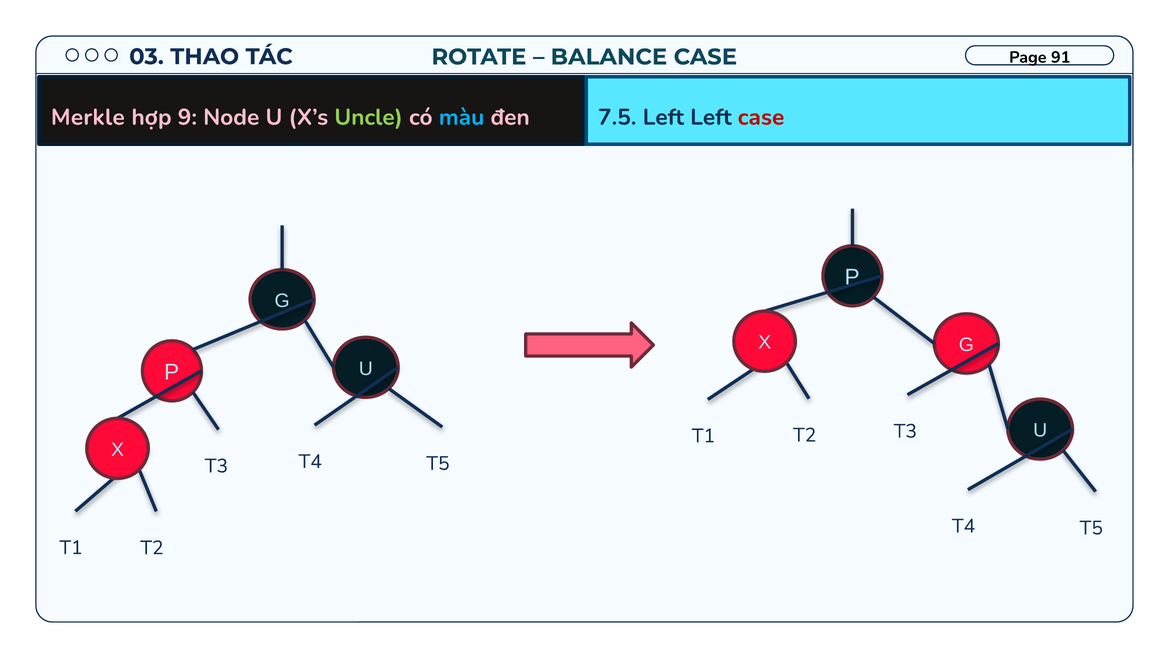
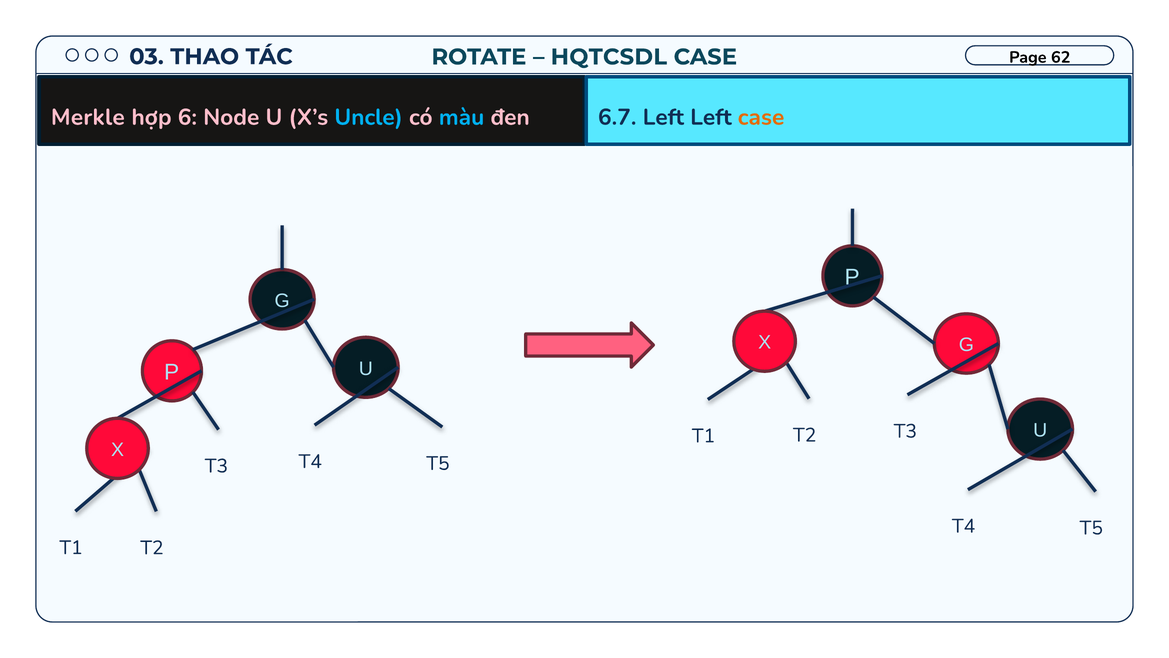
91: 91 -> 62 (1061, 57)
BALANCE: BALANCE -> HQTCSDL (609, 57)
9: 9 -> 6 (187, 117)
Uncle colour: light green -> light blue (369, 117)
7.5: 7.5 -> 6.7 (617, 117)
case colour: red -> orange (761, 117)
